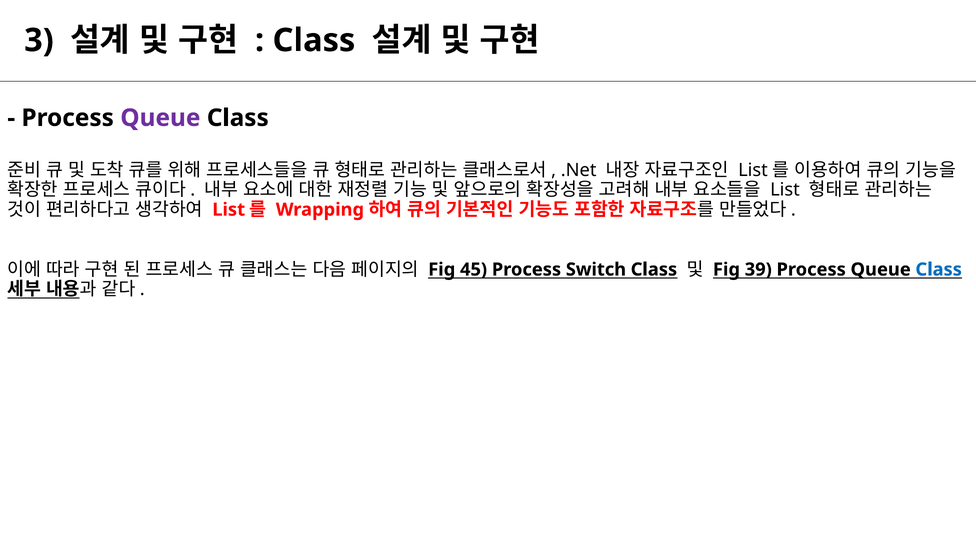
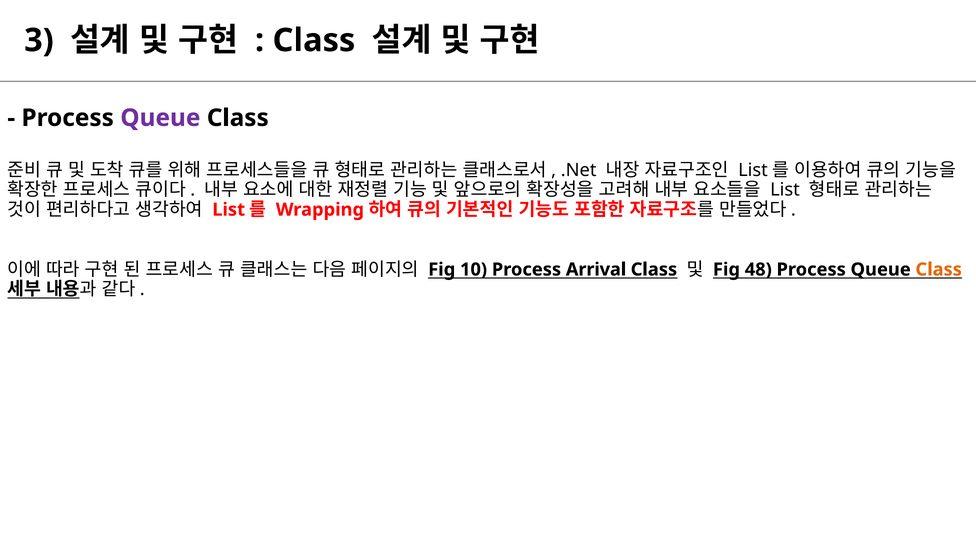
45: 45 -> 10 (474, 270)
Switch: Switch -> Arrival (596, 270)
39: 39 -> 48 (758, 270)
Class colour: blue -> orange (939, 270)
